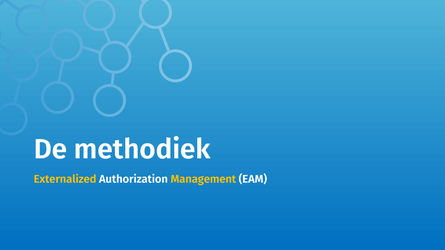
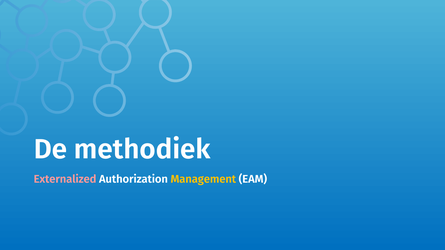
Externalized colour: yellow -> pink (65, 179)
